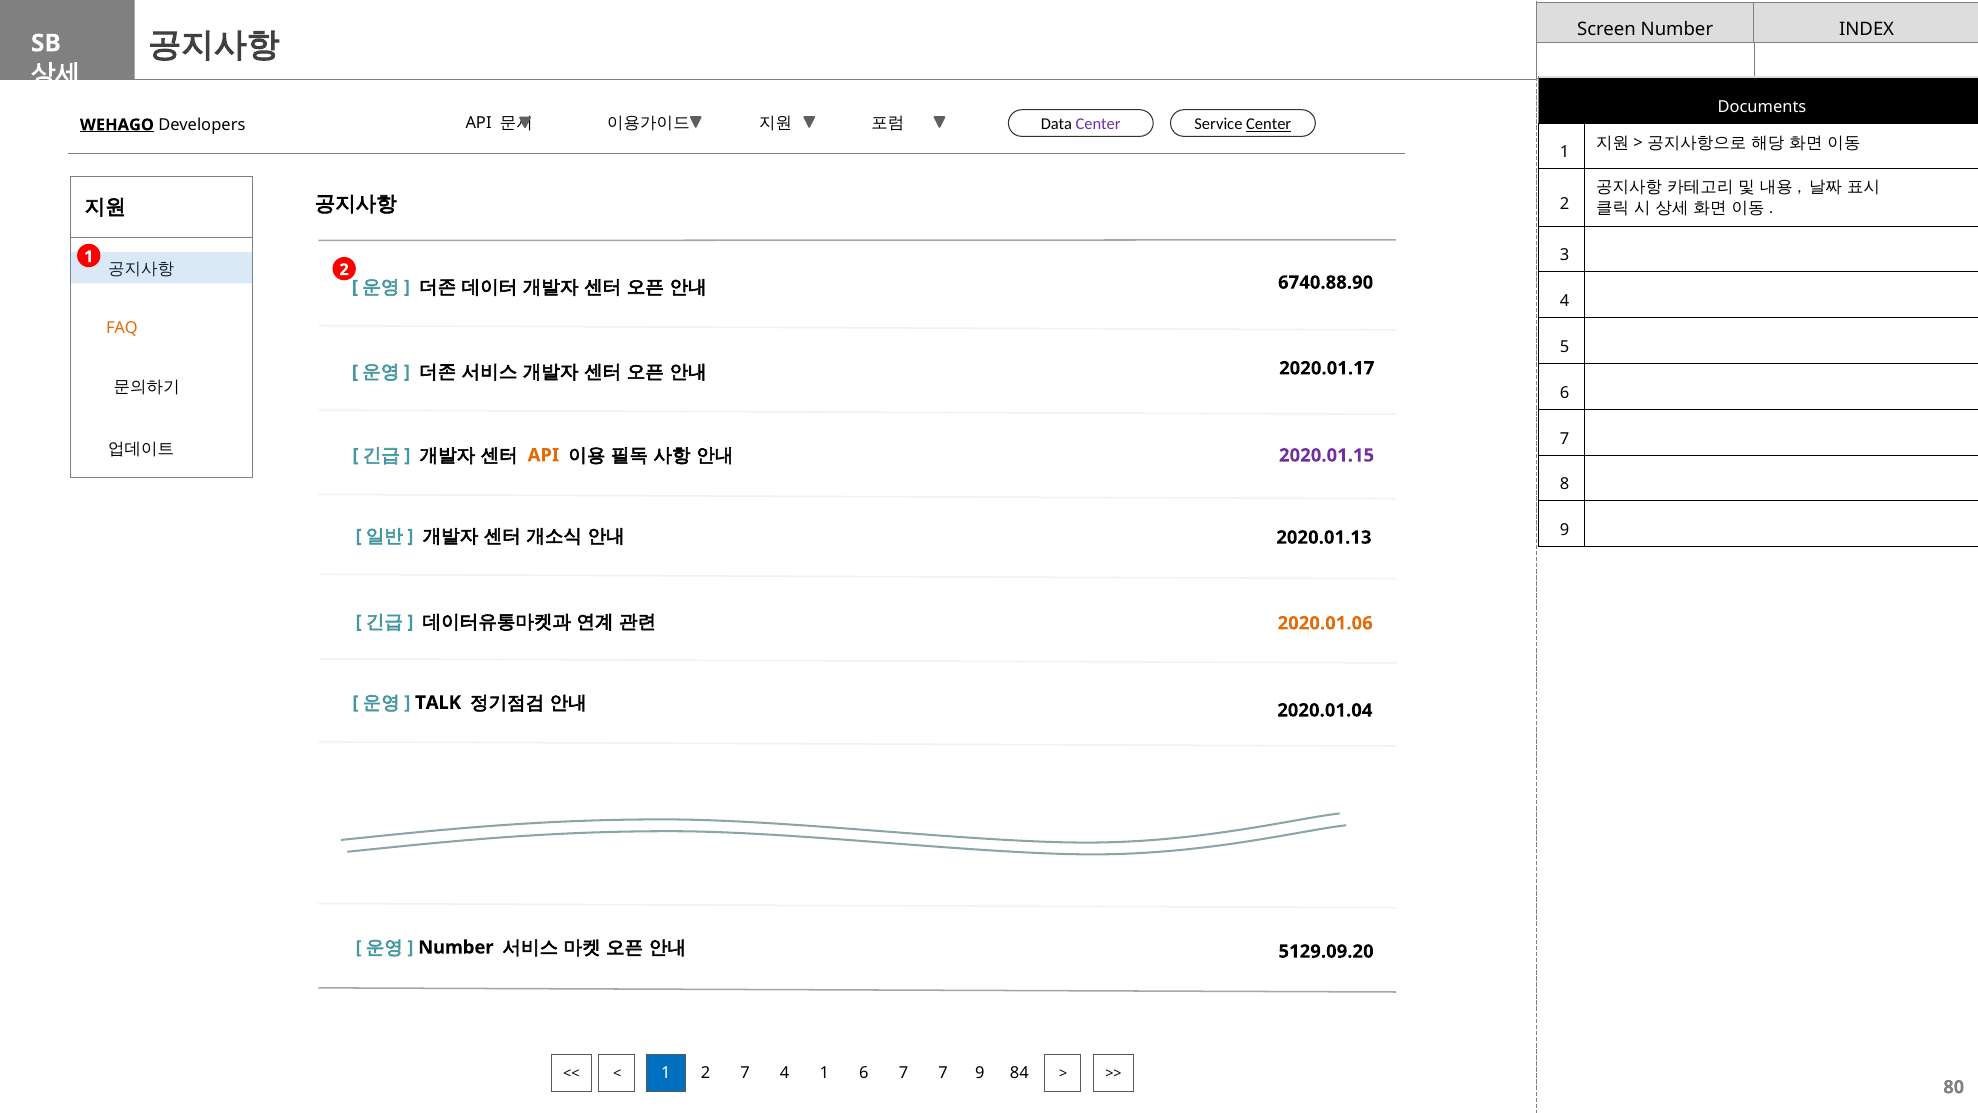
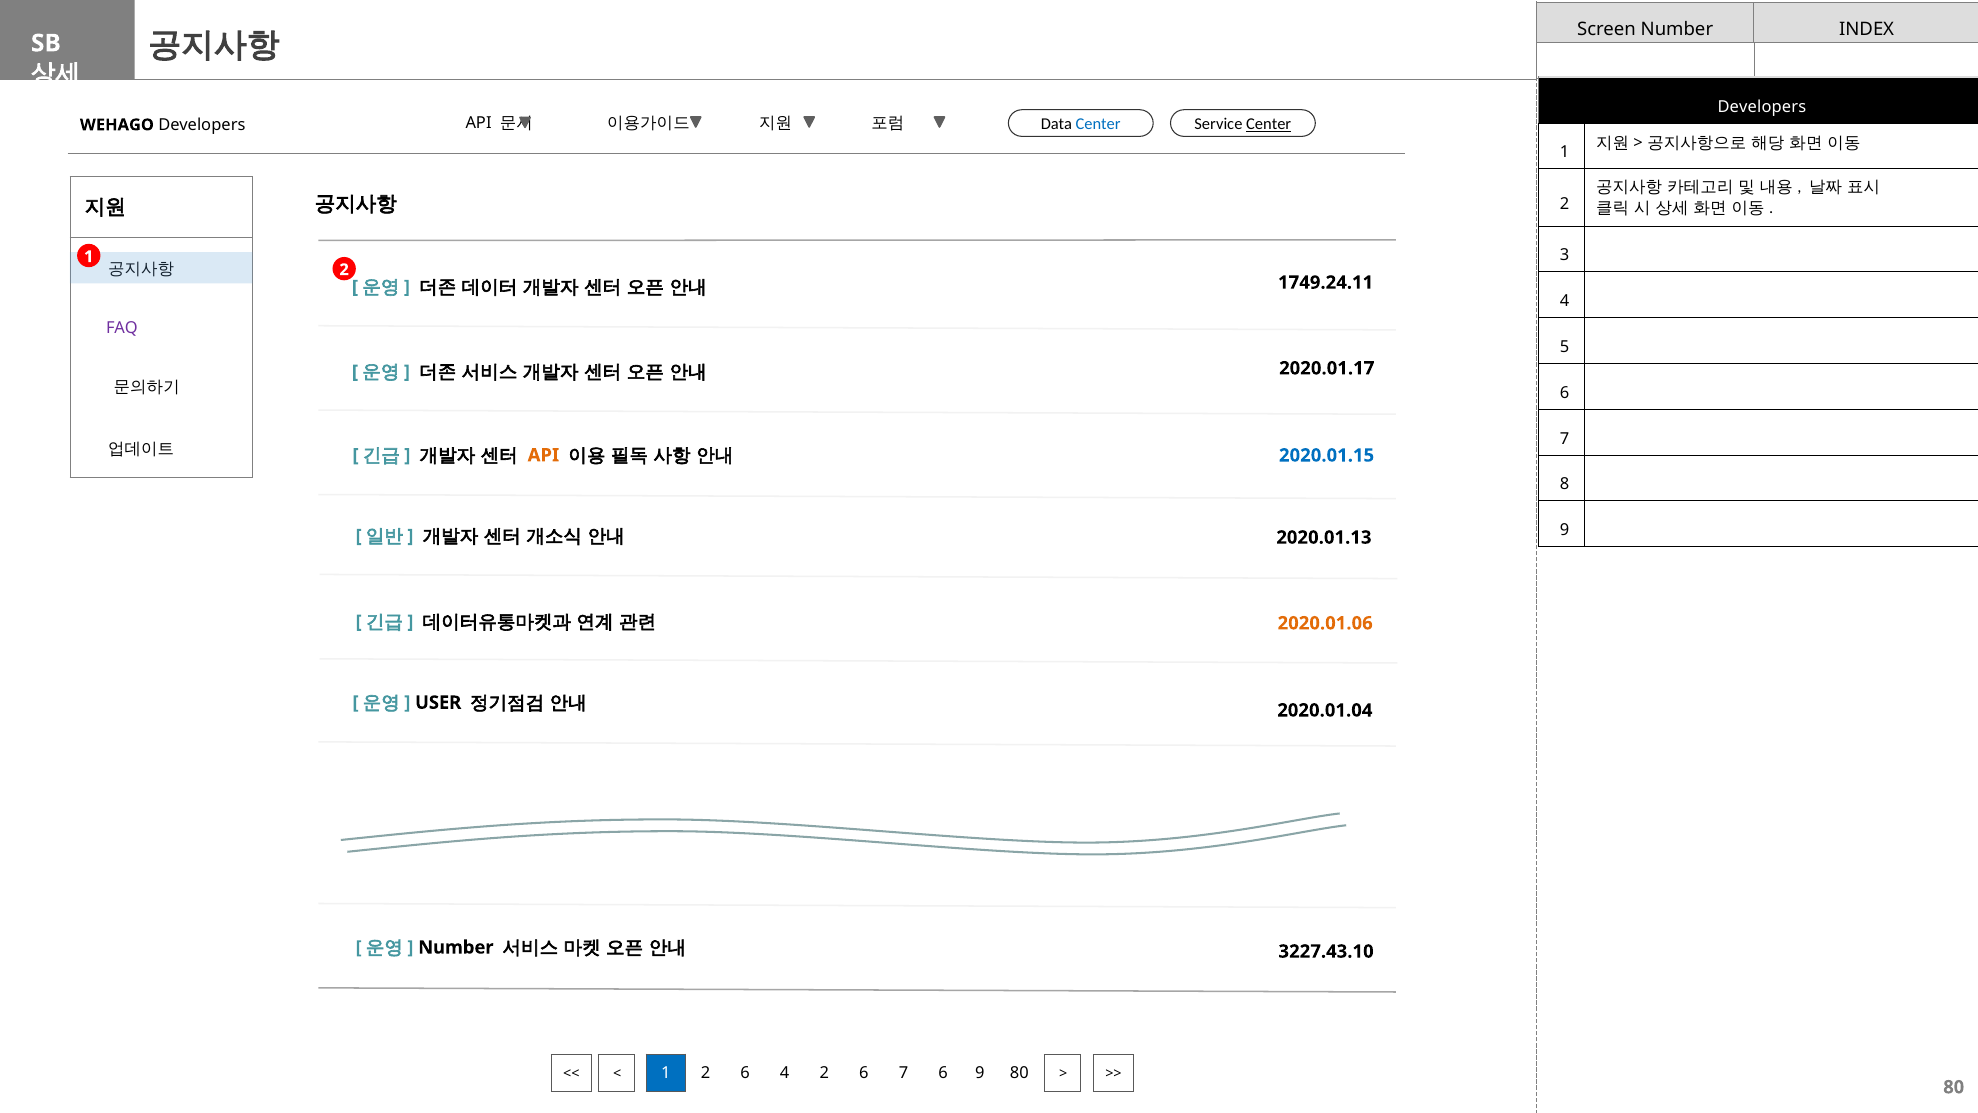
Documents: Documents -> Developers (1762, 107)
WEHAGO underline: present -> none (117, 125)
Center colour: purple -> blue (1098, 124)
6740.88.90: 6740.88.90 -> 1749.24.11 (1326, 282)
FAQ colour: orange -> purple (122, 328)
2020.01.15 colour: purple -> blue (1327, 455)
TALK: TALK -> USER (438, 702)
5129.09.20: 5129.09.20 -> 3227.43.10 (1326, 951)
1 2 7: 7 -> 6 (745, 1073)
4 1: 1 -> 2 (824, 1073)
7 7: 7 -> 6 (943, 1073)
9 84: 84 -> 80 (1019, 1073)
